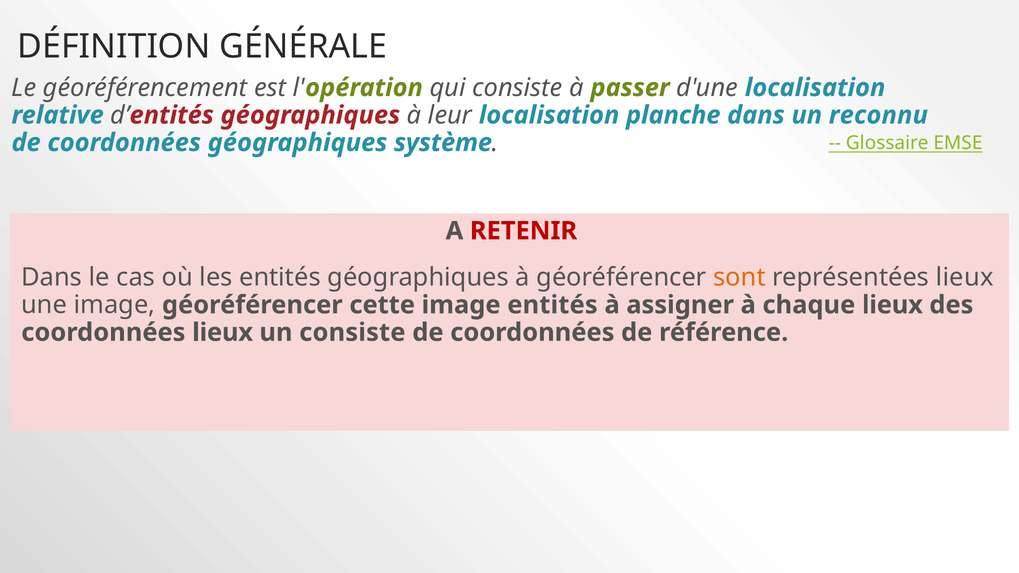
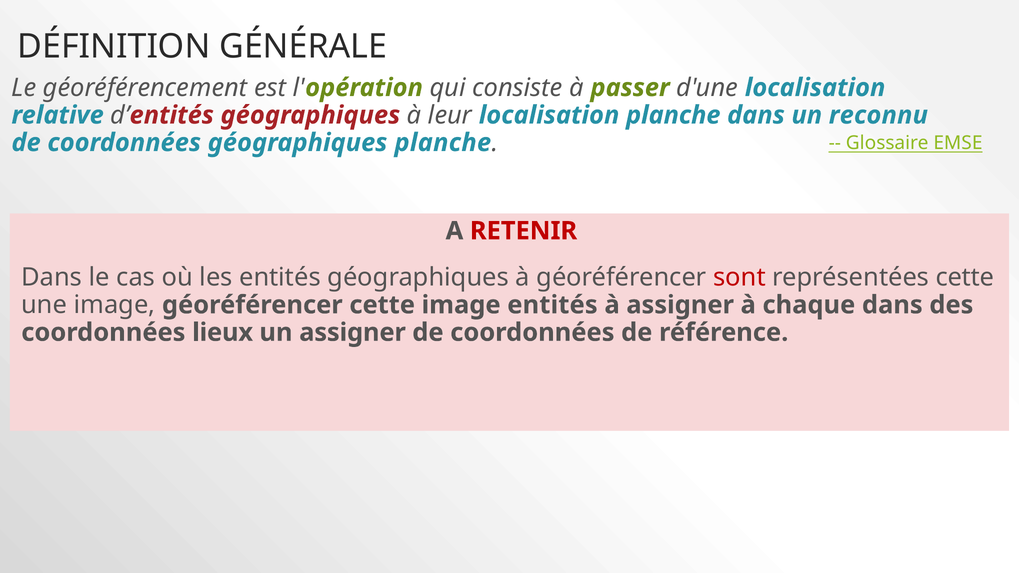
géographiques système: système -> planche (443, 143)
sont colour: orange -> red (739, 278)
représentées lieux: lieux -> cette (965, 278)
chaque lieux: lieux -> dans (892, 305)
un consiste: consiste -> assigner (353, 333)
